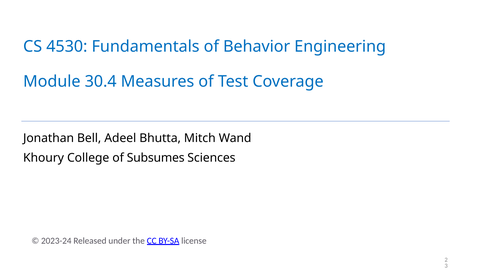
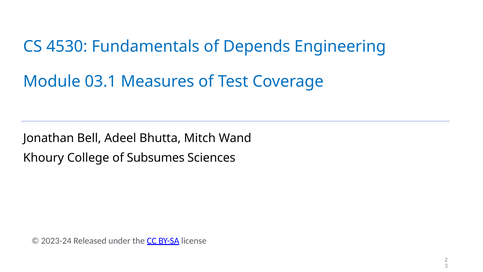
Behavior: Behavior -> Depends (257, 47)
30.4: 30.4 -> 03.1 (101, 81)
